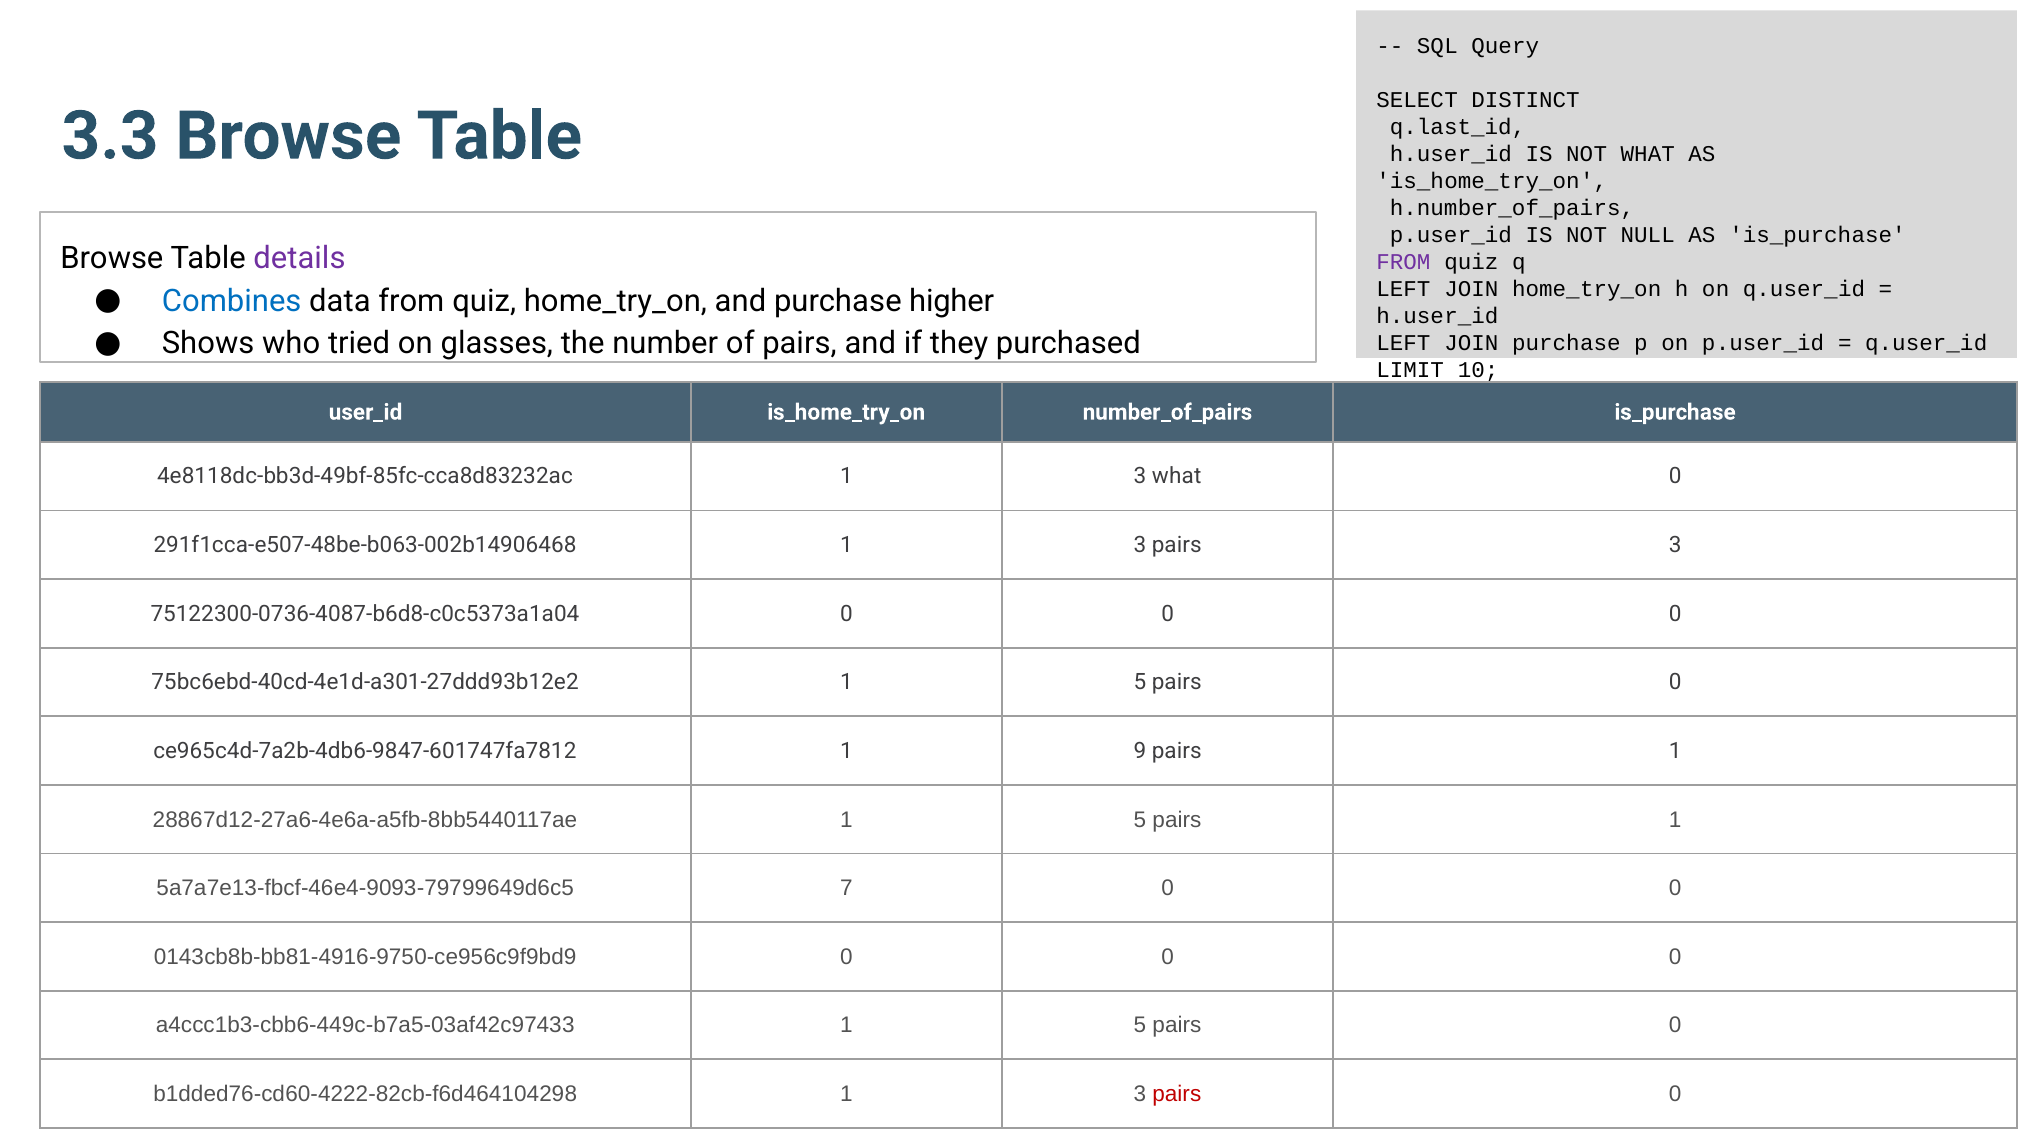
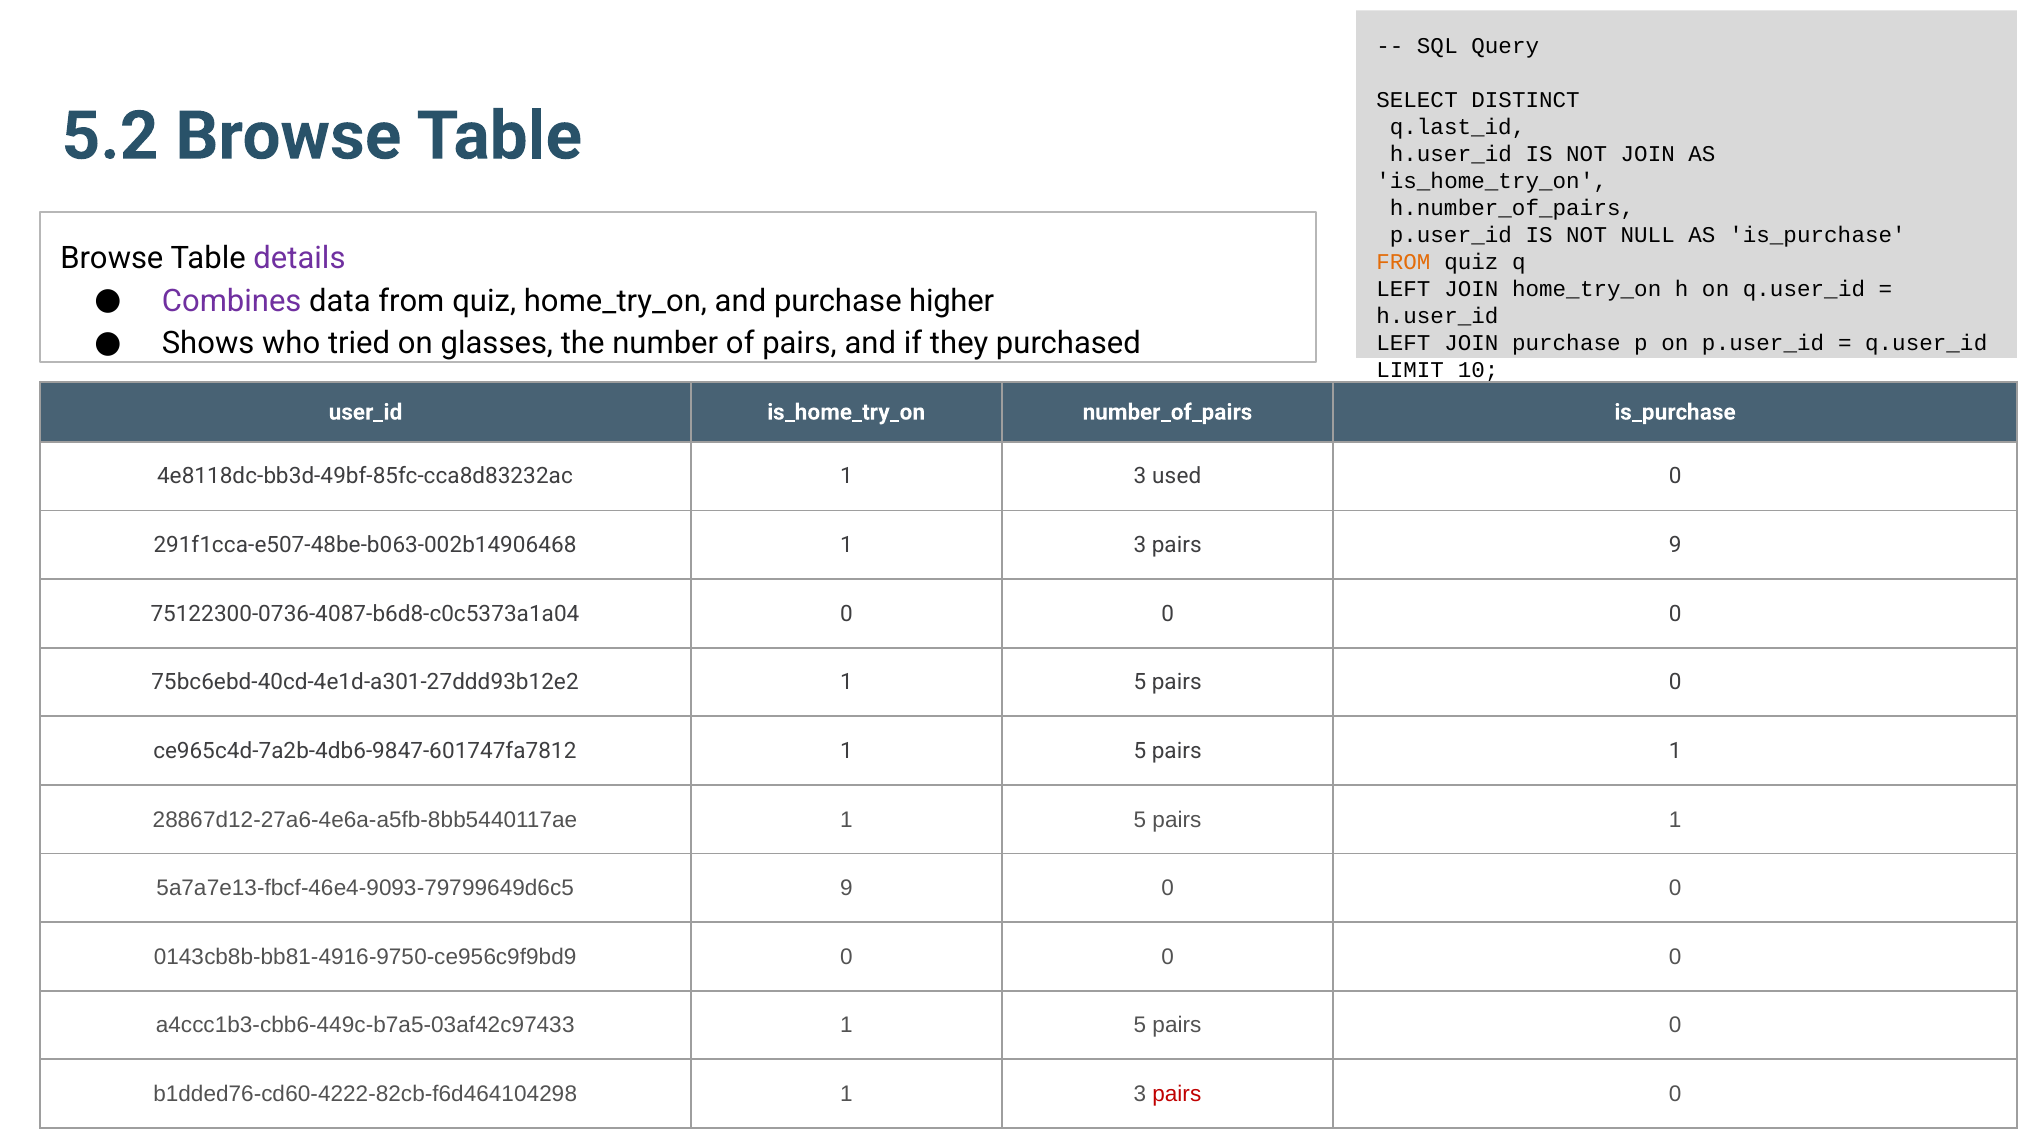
3.3: 3.3 -> 5.2 (110, 136)
NOT WHAT: WHAT -> JOIN (1648, 154)
FROM colour: purple -> orange (1403, 262)
Combines colour: blue -> purple (232, 301)
3 what: what -> used (1177, 477)
pairs 3: 3 -> 9 (1675, 545)
ce965c4d-7a2b-4db6-9847-601747fa7812 1 9: 9 -> 5 (1140, 751)
5a7a7e13-fbcf-46e4-9093-79799649d6c5 7: 7 -> 9 (846, 889)
